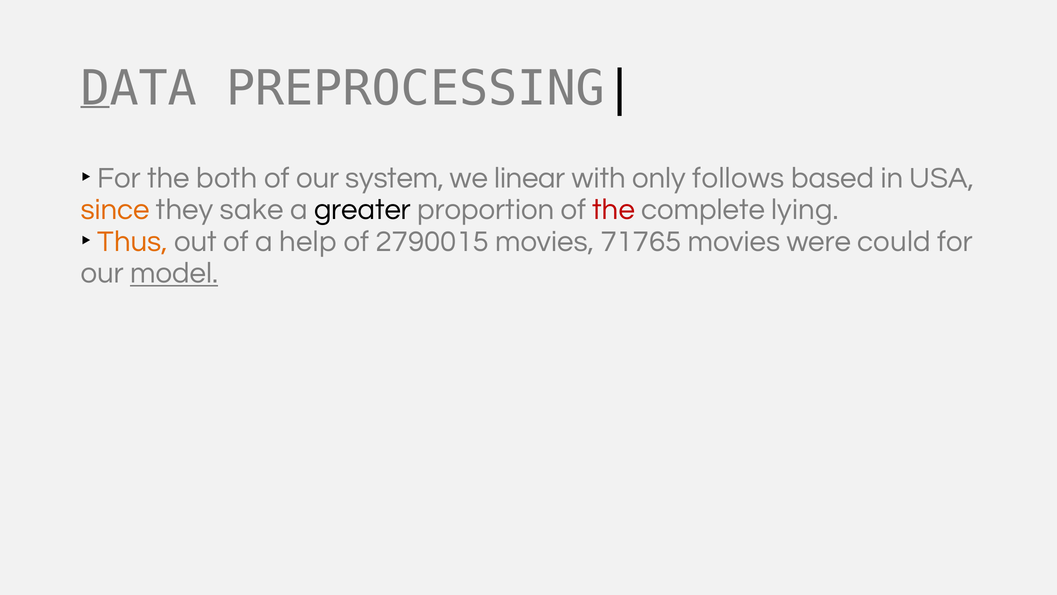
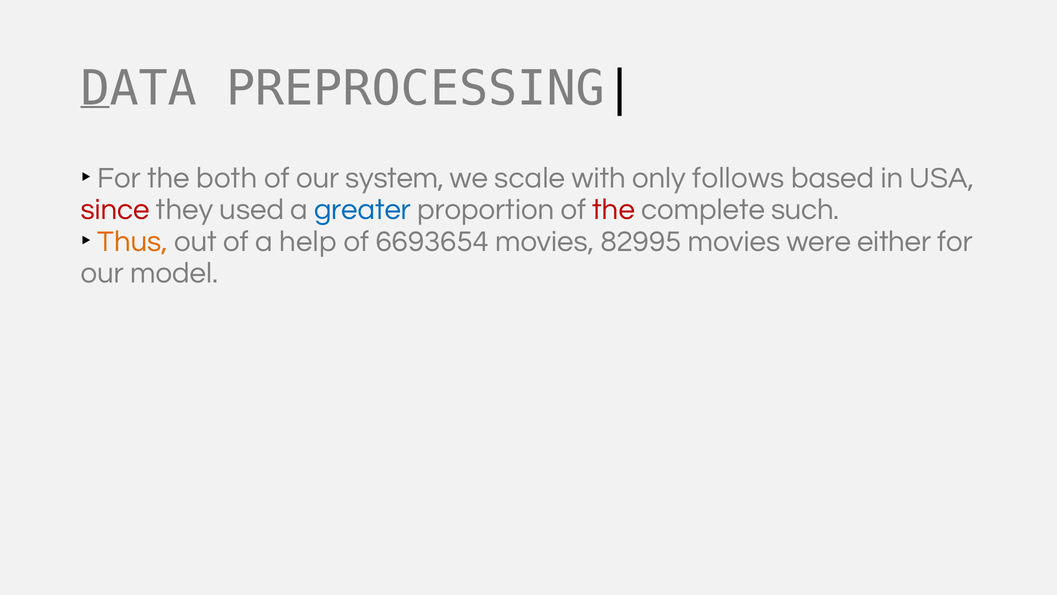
linear: linear -> scale (530, 178)
since colour: orange -> red (115, 210)
sake: sake -> used (252, 210)
greater colour: black -> blue (363, 210)
lying: lying -> such (805, 210)
2790015: 2790015 -> 6693654 (432, 241)
71765: 71765 -> 82995 (641, 241)
could: could -> either (894, 241)
model underline: present -> none (174, 273)
